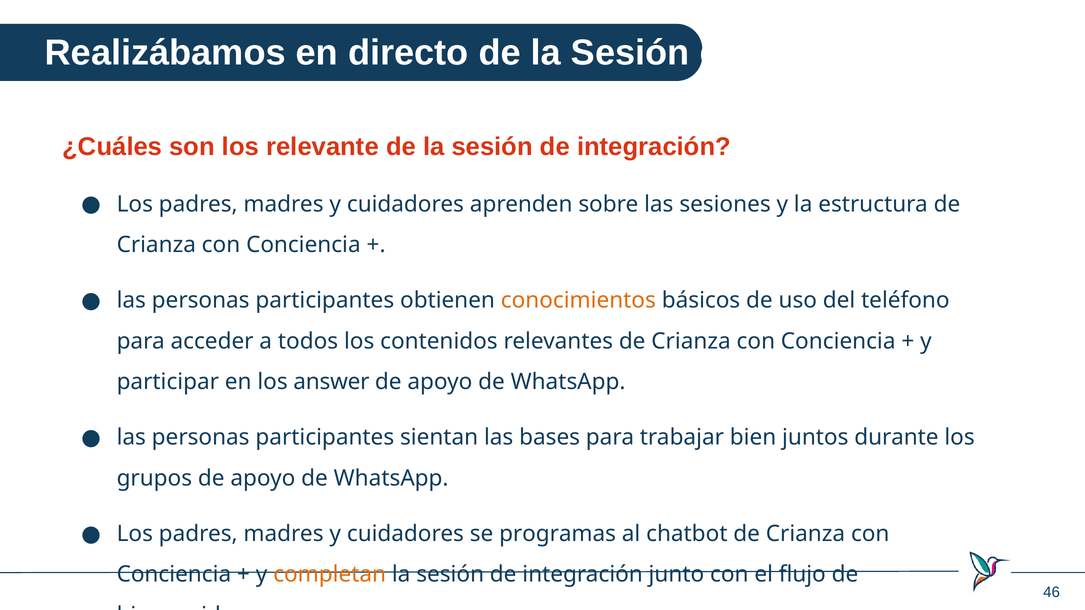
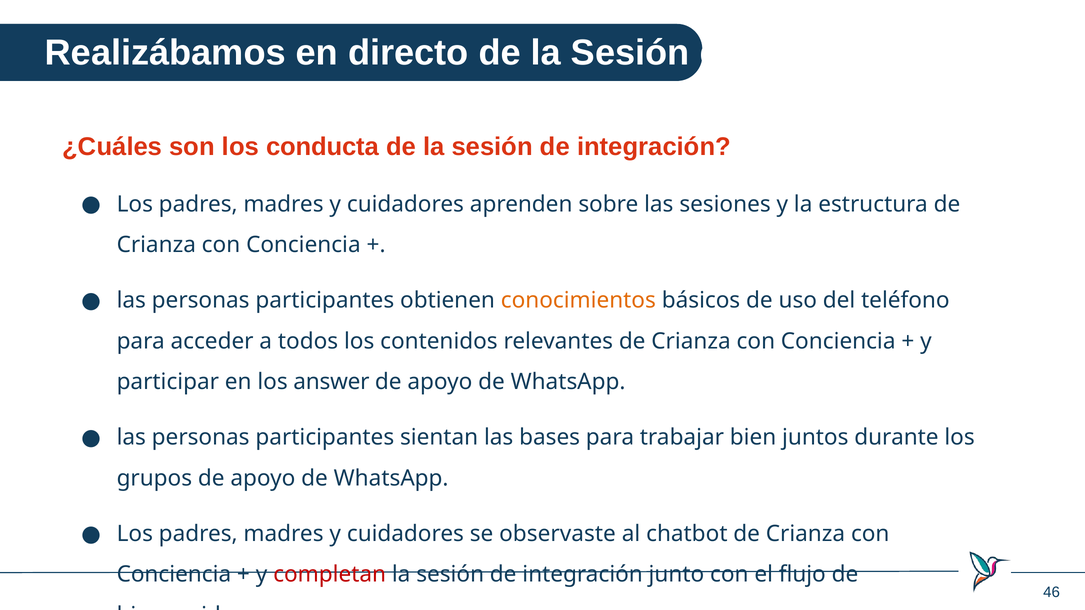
relevante: relevante -> conducta (323, 147)
programas: programas -> observaste (557, 534)
completan colour: orange -> red (330, 575)
